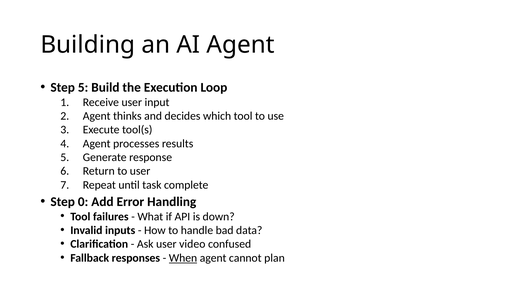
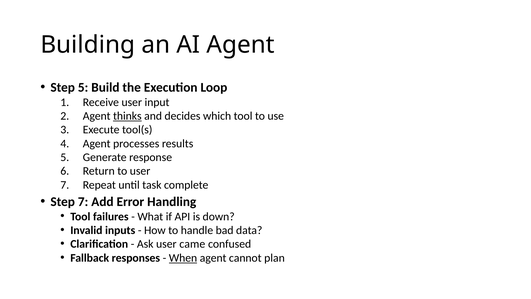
thinks underline: none -> present (127, 116)
Step 0: 0 -> 7 (83, 202)
video: video -> came (192, 244)
